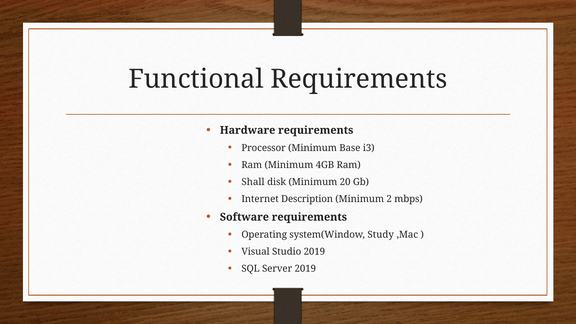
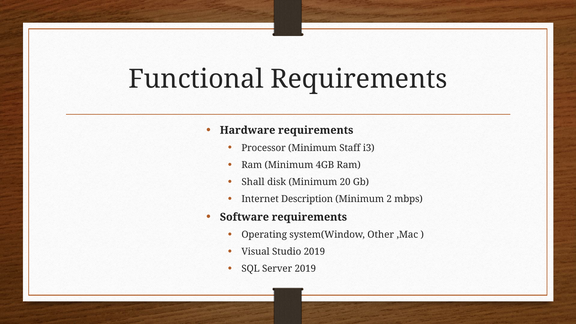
Base: Base -> Staff (350, 148)
Study: Study -> Other (381, 235)
